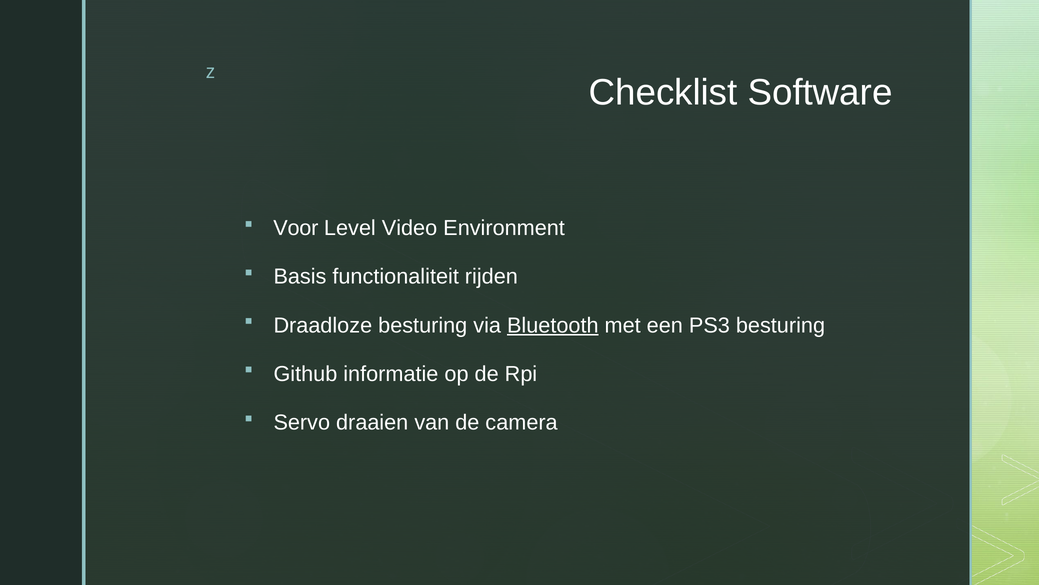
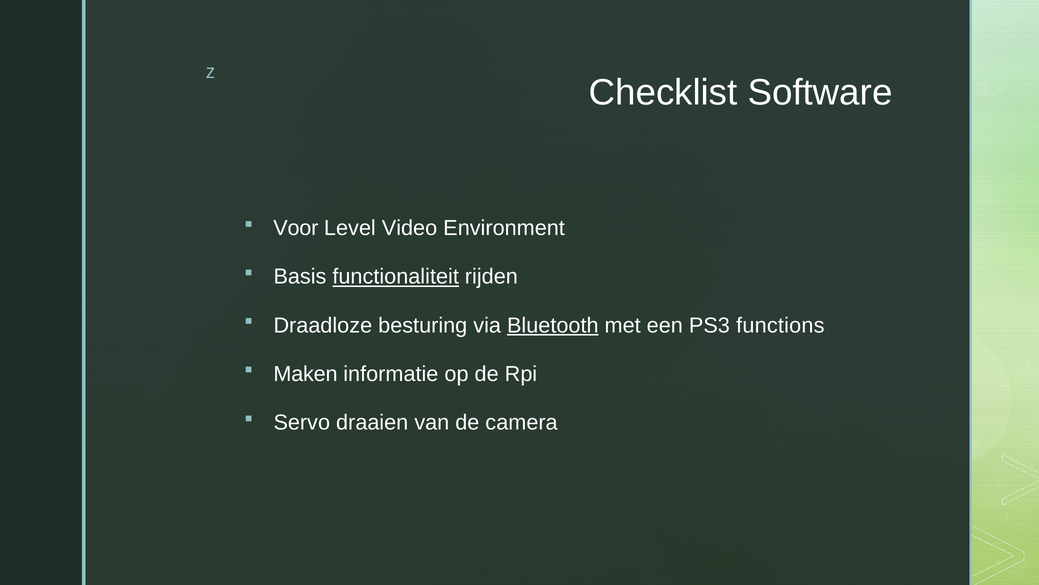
functionaliteit underline: none -> present (396, 277)
PS3 besturing: besturing -> functions (780, 325)
Github: Github -> Maken (306, 374)
